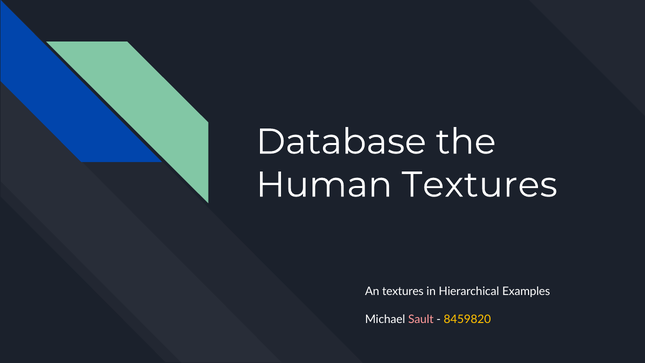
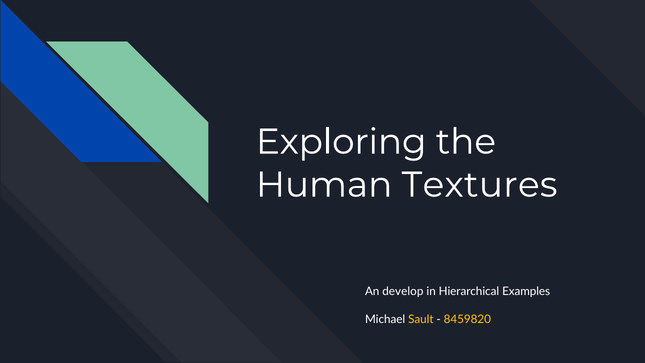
Database: Database -> Exploring (341, 142)
An textures: textures -> develop (403, 291)
Sault colour: pink -> yellow (421, 319)
